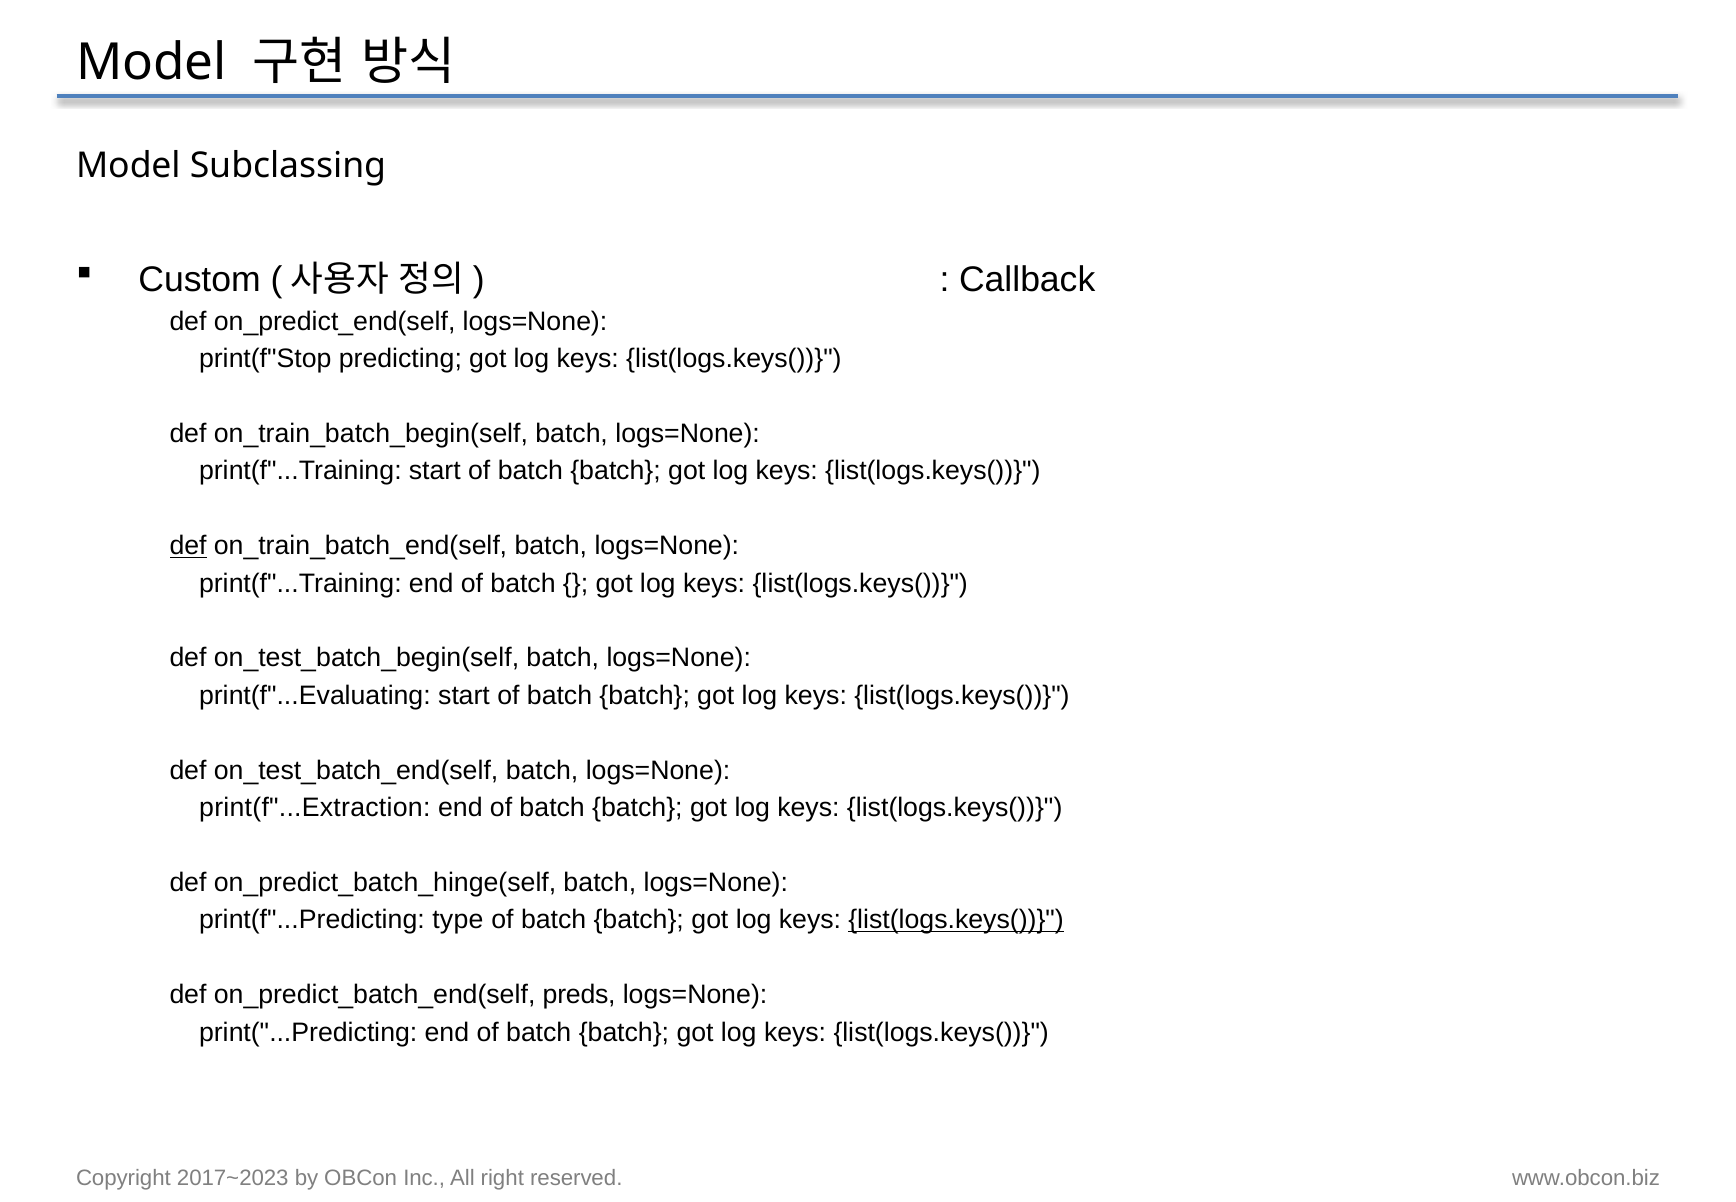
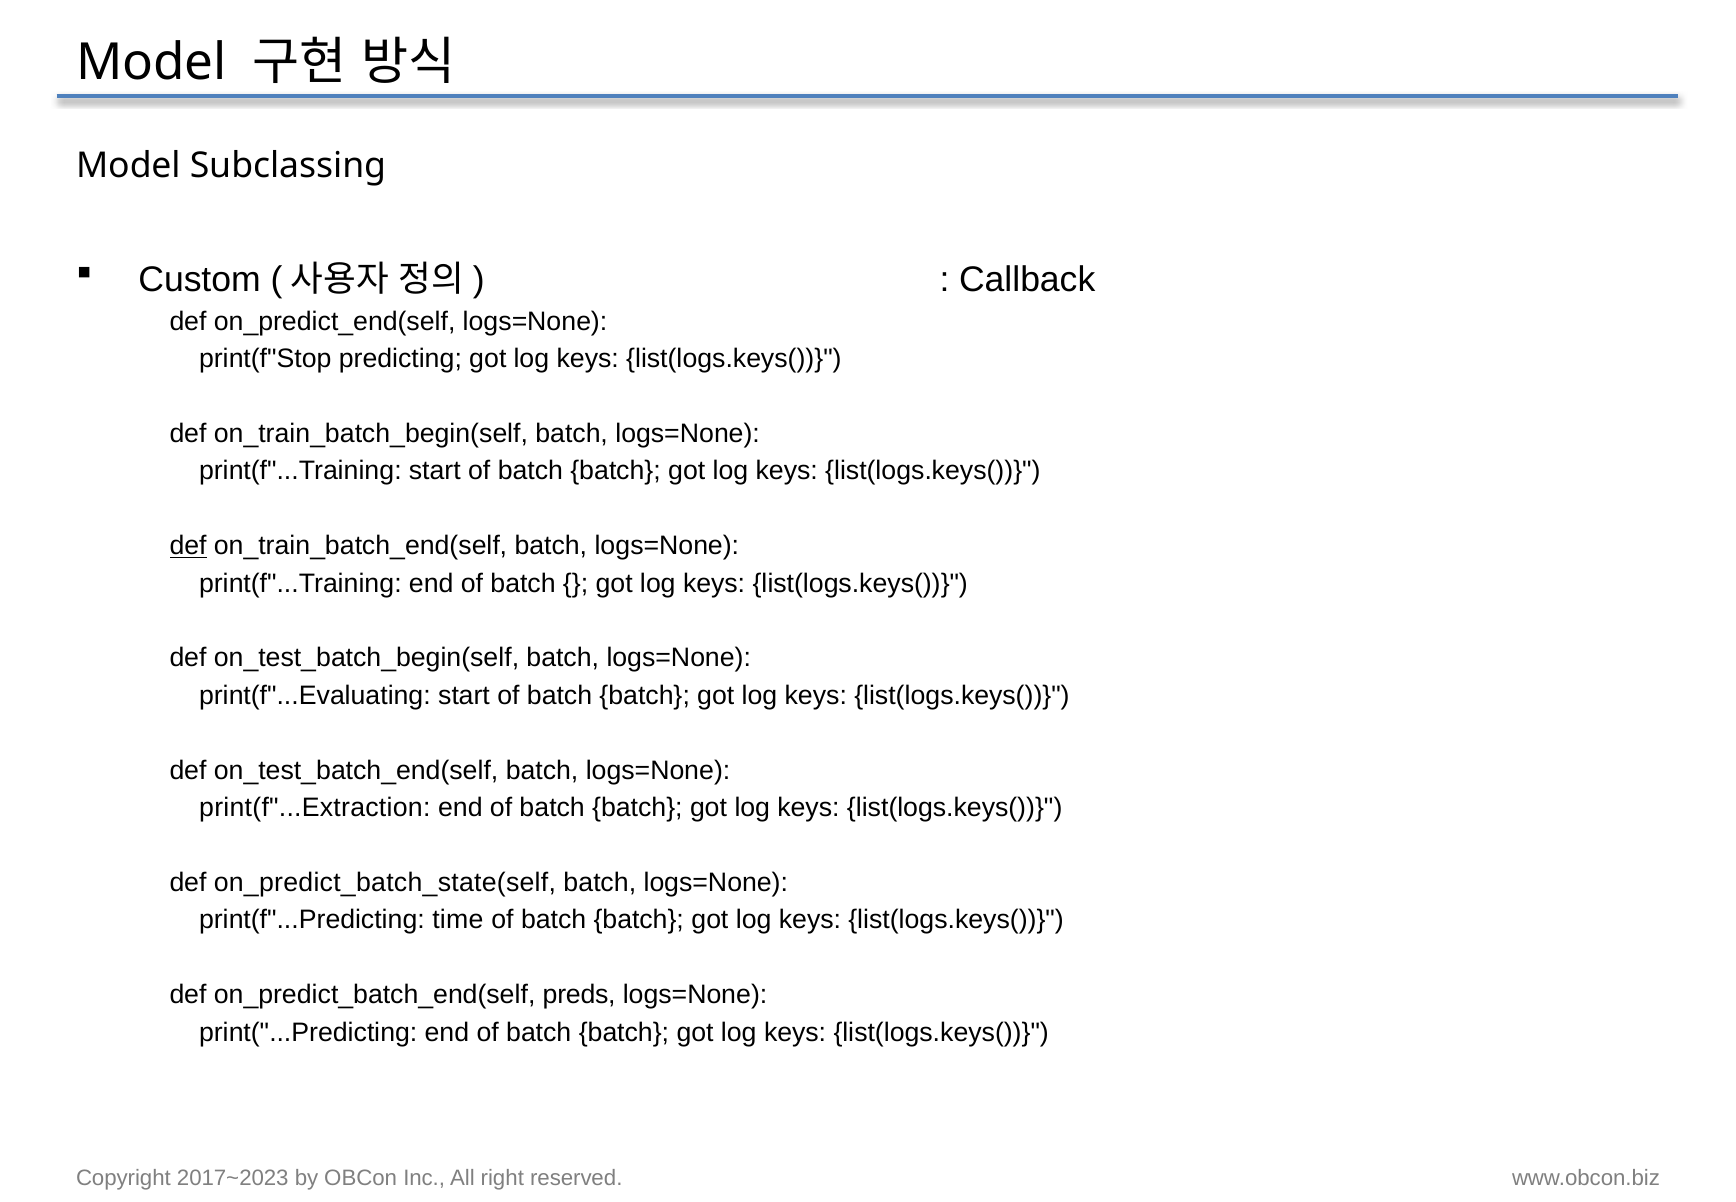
on_predict_batch_hinge(self: on_predict_batch_hinge(self -> on_predict_batch_state(self (385, 883)
type: type -> time (458, 920)
list(logs.keys( underline: present -> none (956, 920)
